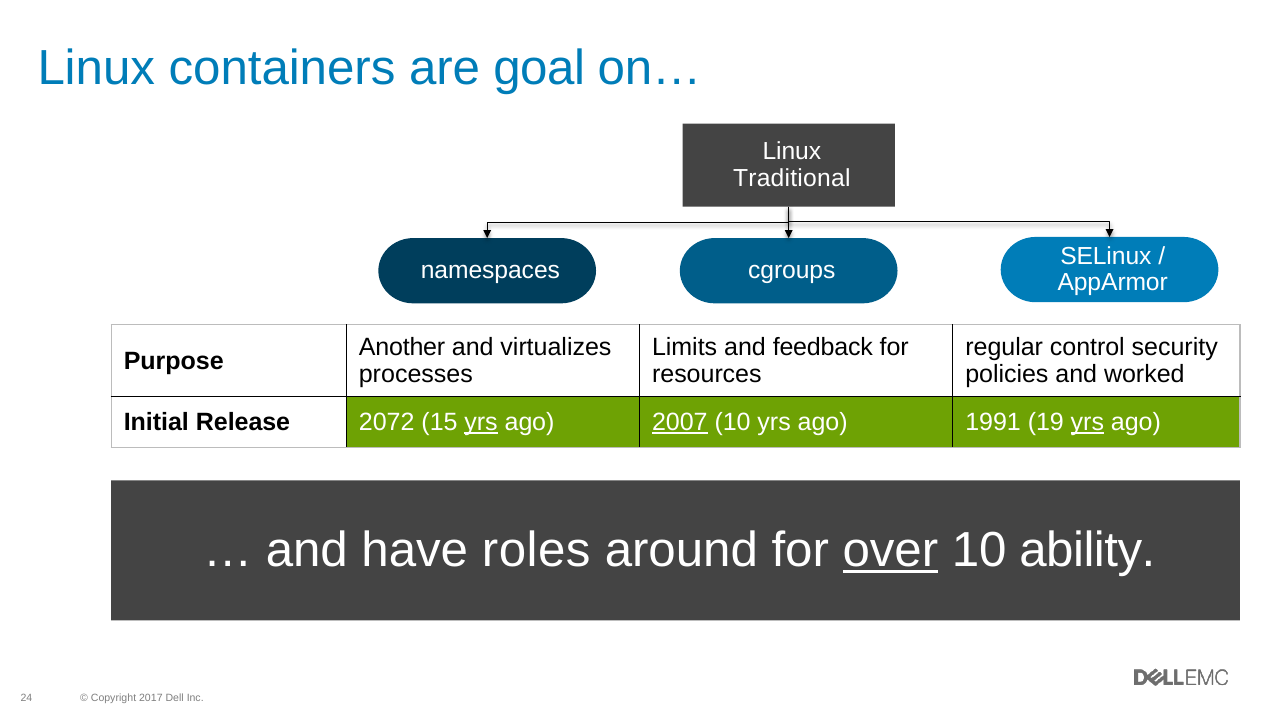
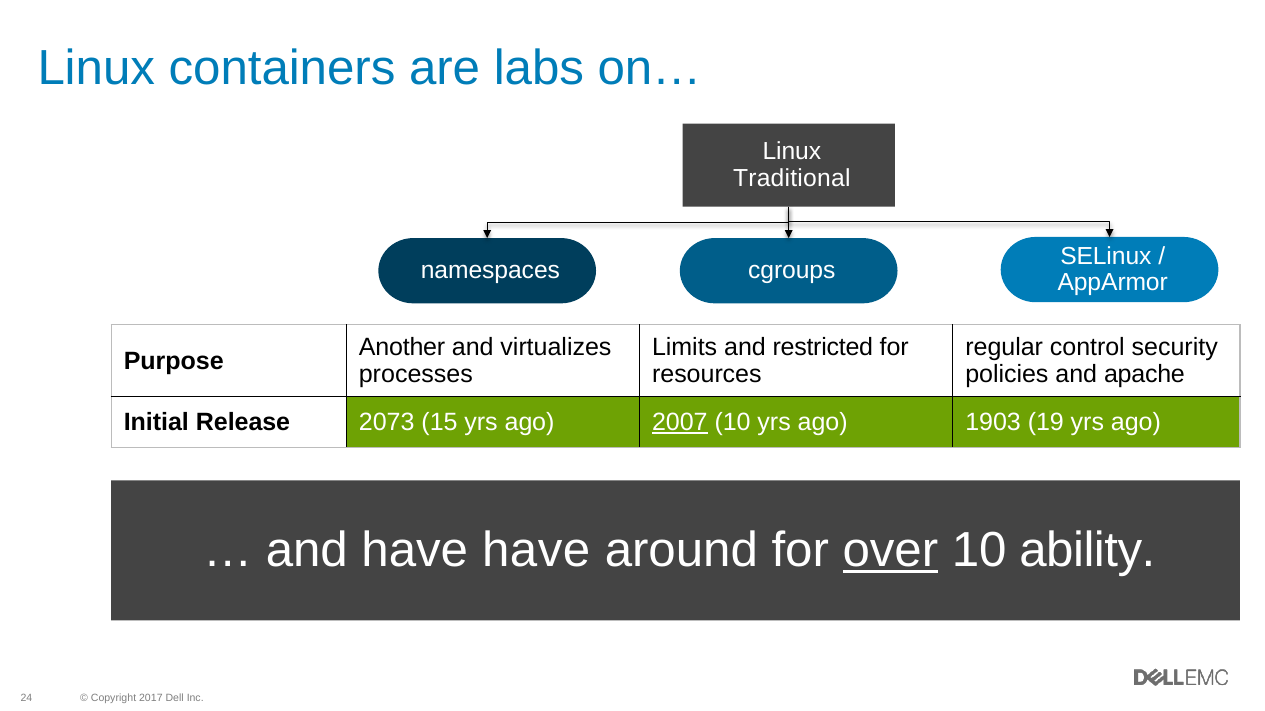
goal: goal -> labs (539, 68)
feedback: feedback -> restricted (823, 347)
worked: worked -> apache (1144, 375)
2072: 2072 -> 2073 (387, 423)
yrs underline: present -> none (481, 423)
1991: 1991 -> 1903 (993, 423)
yrs underline: present -> none (1087, 423)
have roles: roles -> have (536, 551)
